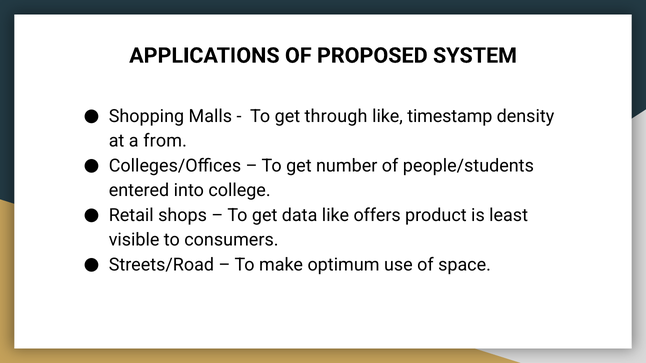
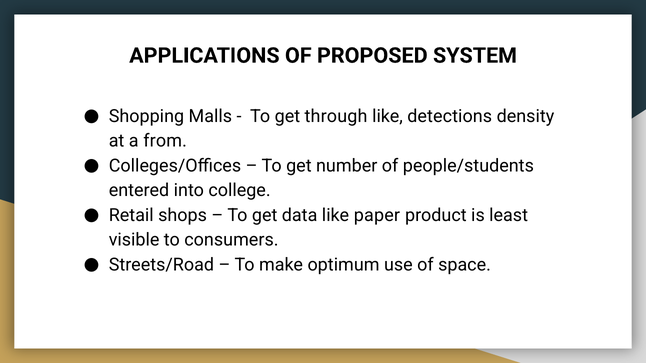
timestamp: timestamp -> detections (450, 116)
offers: offers -> paper (377, 215)
